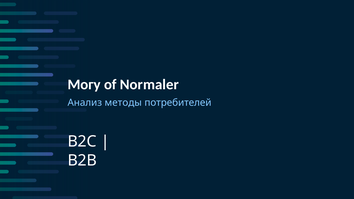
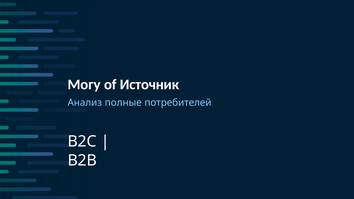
Normaler: Normaler -> Источник (150, 84)
методы: методы -> полные (123, 103)
